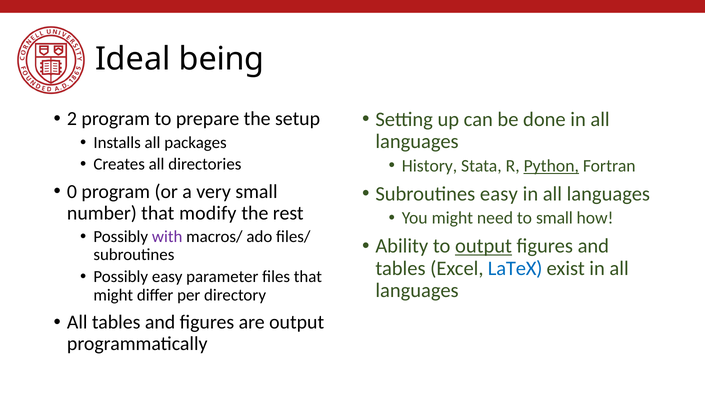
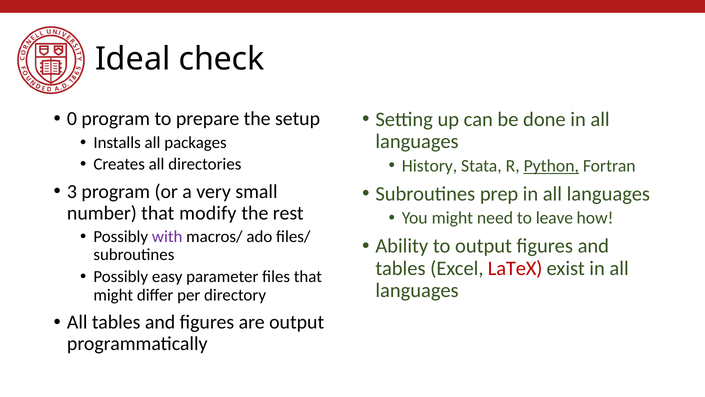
being: being -> check (222, 59)
2: 2 -> 0 (72, 119)
0: 0 -> 3 (72, 191)
Subroutines easy: easy -> prep (499, 194)
to small: small -> leave (554, 218)
output underline: present -> none (484, 246)
LaTeX colour: blue -> red (515, 268)
